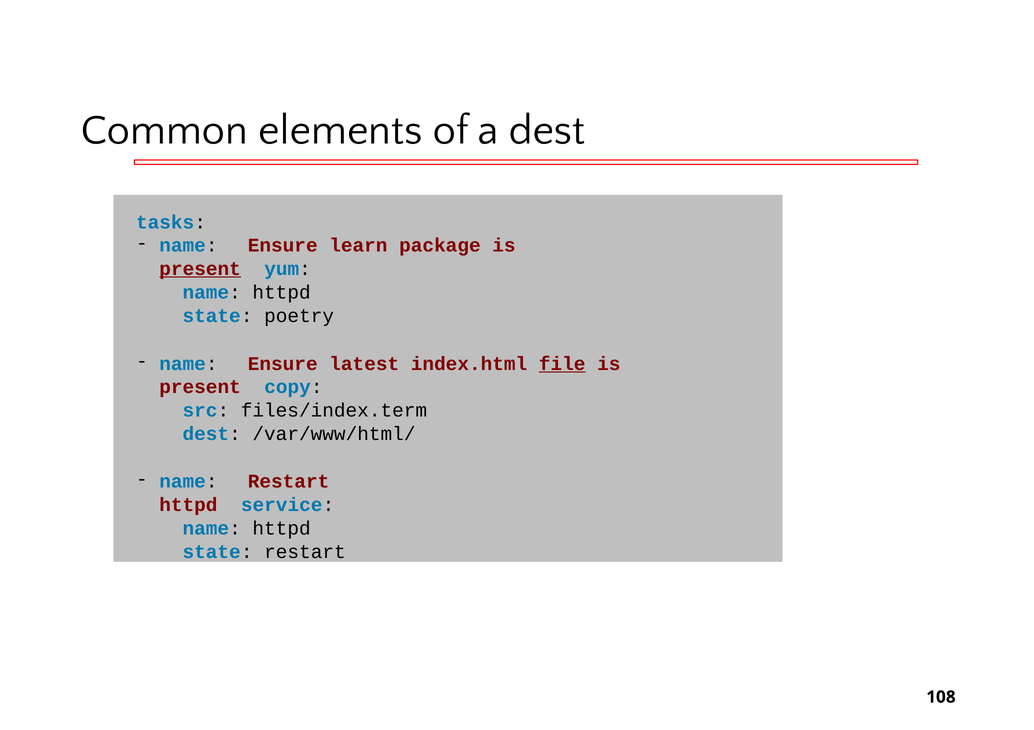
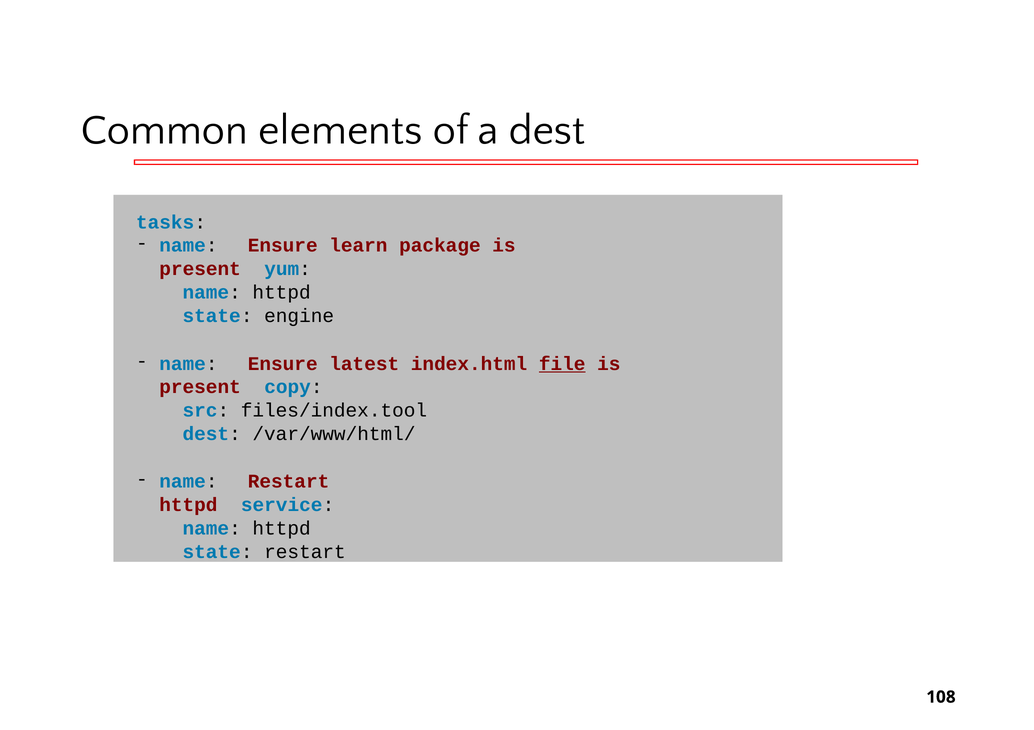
present underline: present -> none (200, 269)
poetry: poetry -> engine (299, 316)
files/index.term: files/index.term -> files/index.tool (334, 411)
